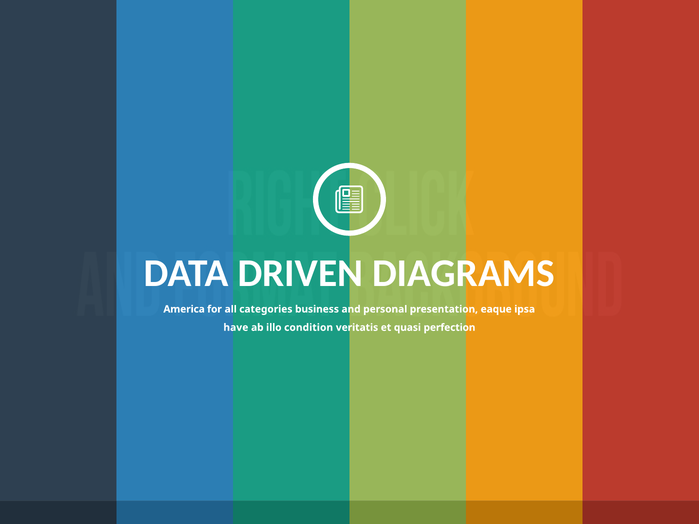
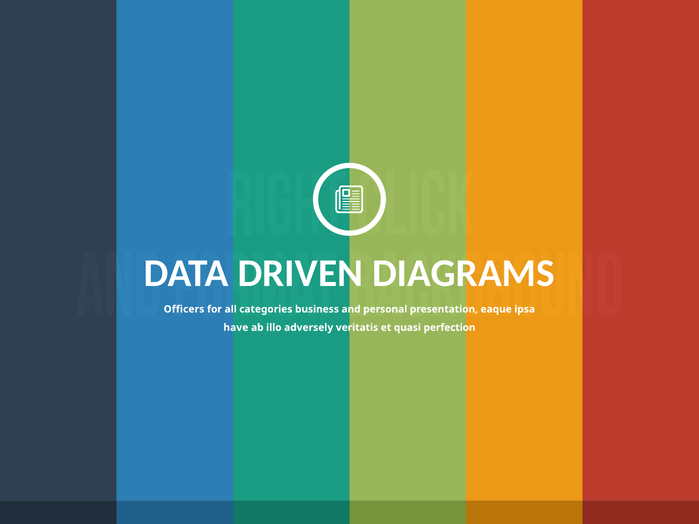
America: America -> Officers (184, 309)
condition: condition -> adversely (309, 328)
